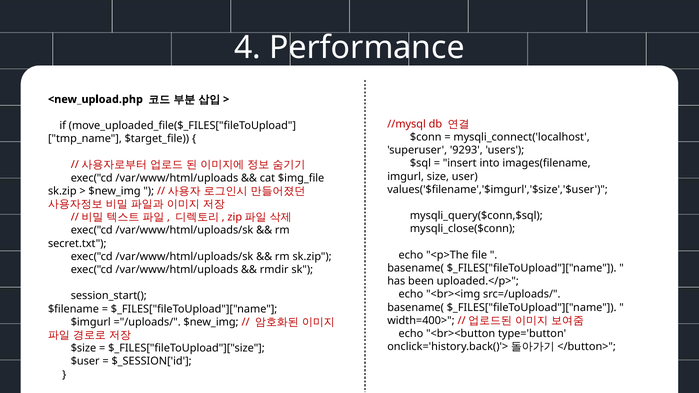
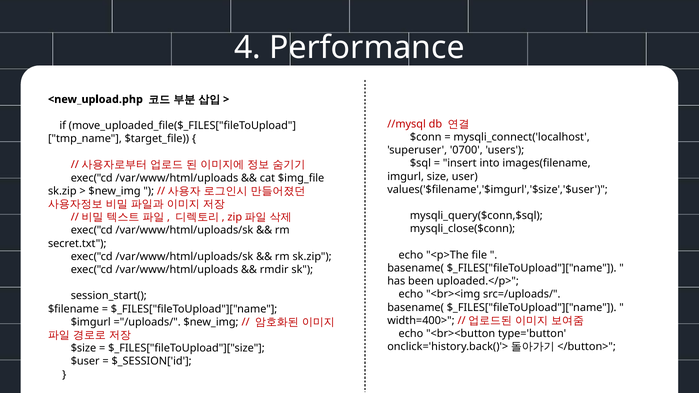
9293: 9293 -> 0700 (466, 150)
